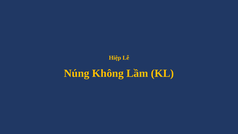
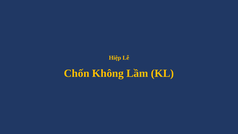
Núng: Núng -> Chốn (77, 73)
